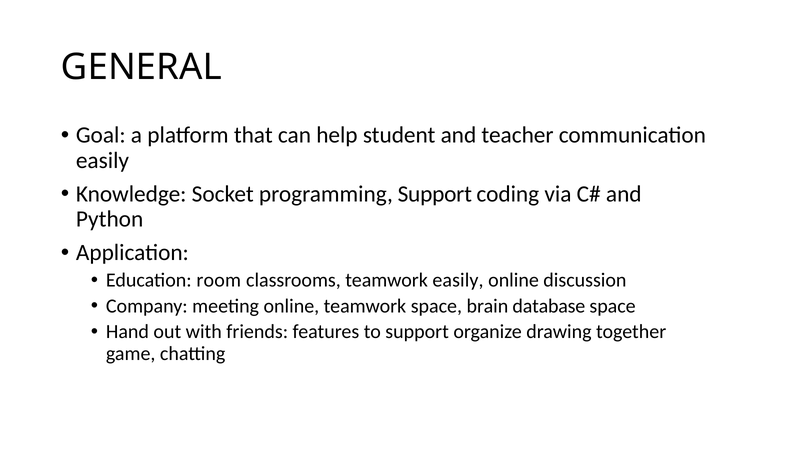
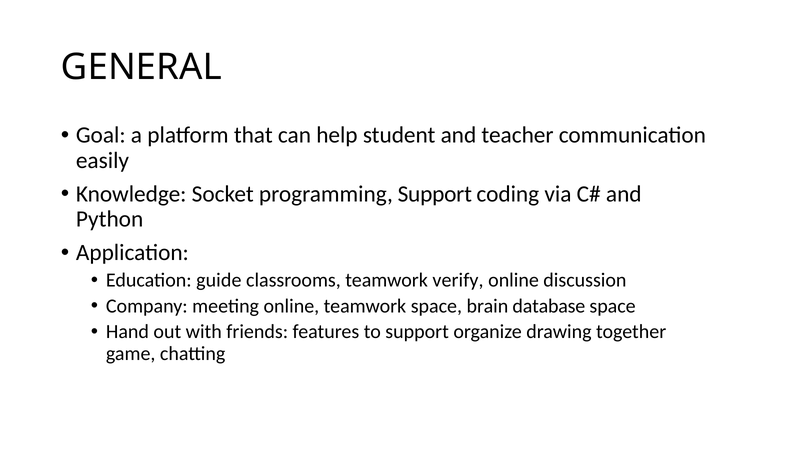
room: room -> guide (219, 280)
teamwork easily: easily -> verify (458, 280)
